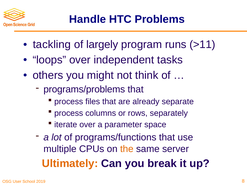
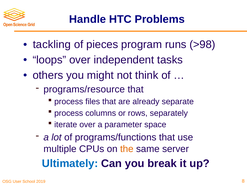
largely: largely -> pieces (102, 45)
>11: >11 -> >98 (202, 45)
programs/problems: programs/problems -> programs/resource (84, 90)
Ultimately colour: orange -> blue (70, 164)
